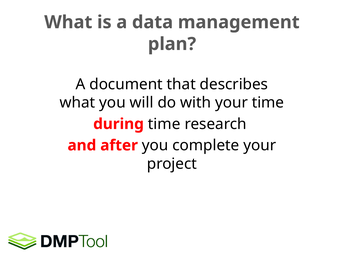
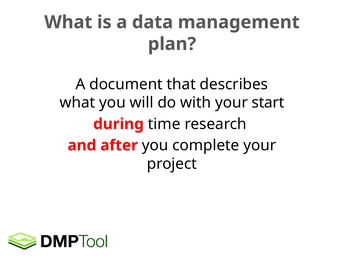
your time: time -> start (268, 103)
